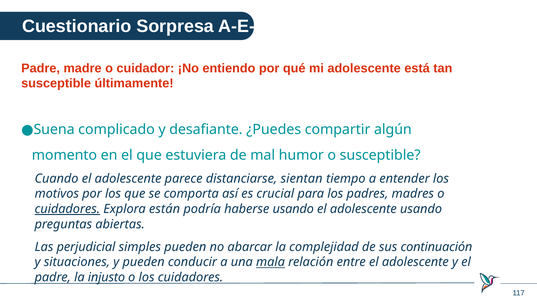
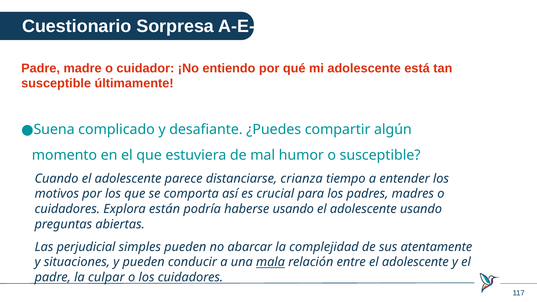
sientan: sientan -> crianza (302, 179)
cuidadores underline: present -> none (67, 209)
continuación: continuación -> atentamente (436, 247)
injusto: injusto -> culpar (106, 277)
